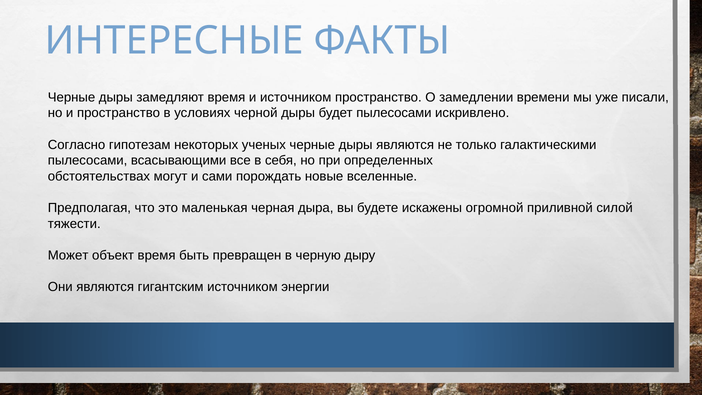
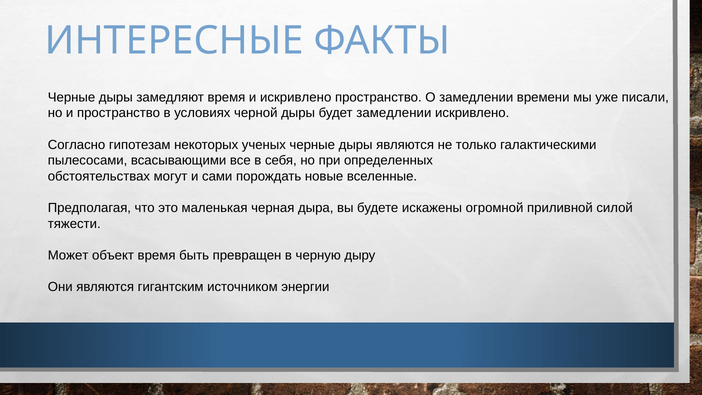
и источником: источником -> искривлено (296, 97)
будет пылесосами: пылесосами -> замедлении (394, 113)
